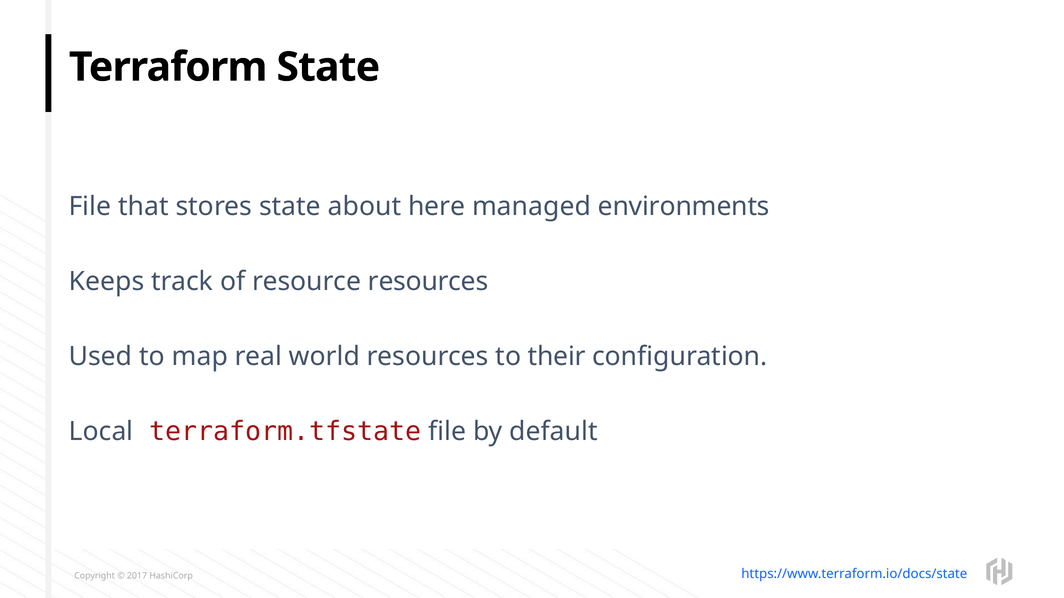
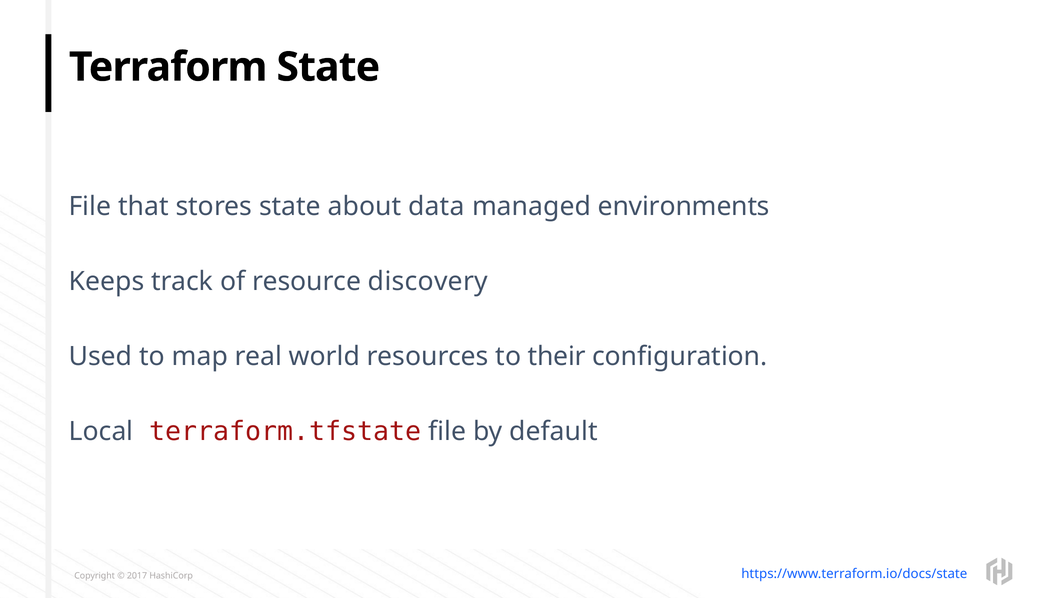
here: here -> data (436, 206)
resource resources: resources -> discovery (428, 282)
